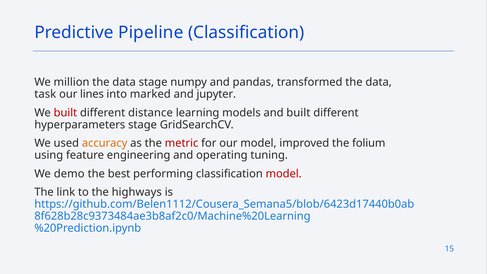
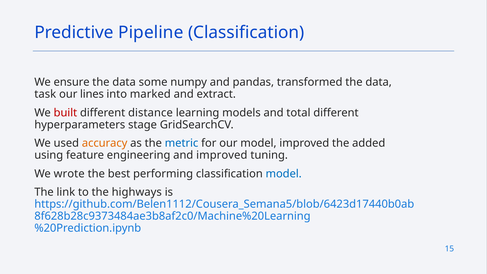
million: million -> ensure (72, 82)
data stage: stage -> some (153, 82)
jupyter: jupyter -> extract (216, 94)
and built: built -> total (298, 113)
metric colour: red -> blue (182, 143)
folium: folium -> added (369, 143)
and operating: operating -> improved (222, 155)
demo: demo -> wrote (69, 174)
model colour: red -> blue (284, 174)
